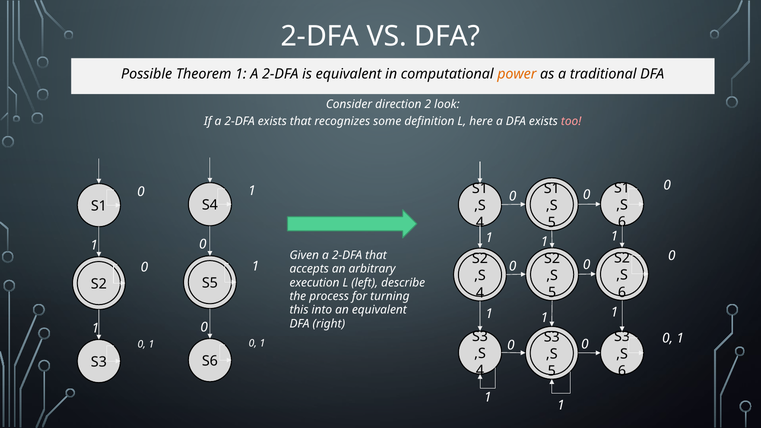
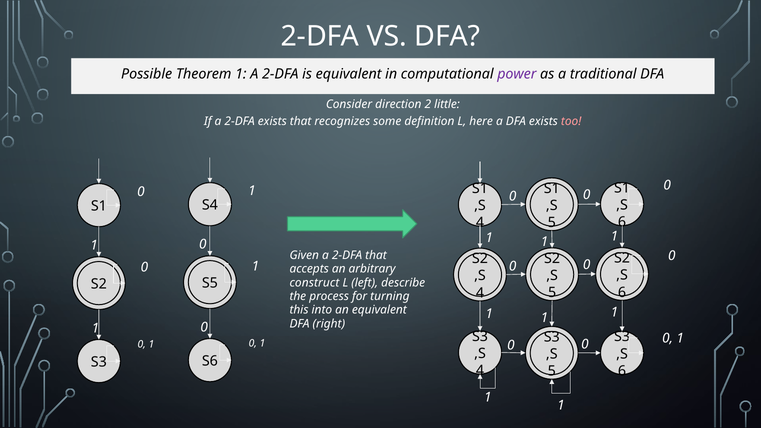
power colour: orange -> purple (517, 74)
look: look -> little (447, 104)
execution: execution -> construct (314, 283)
